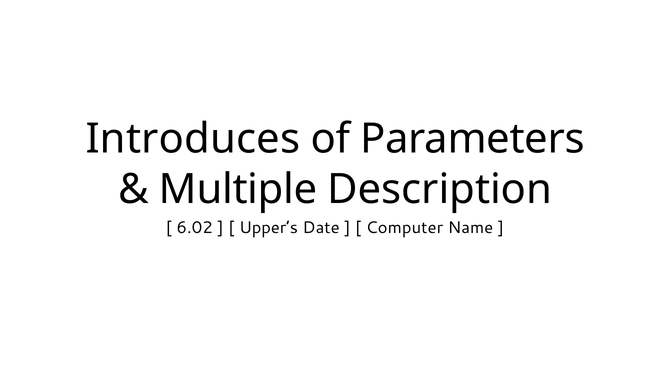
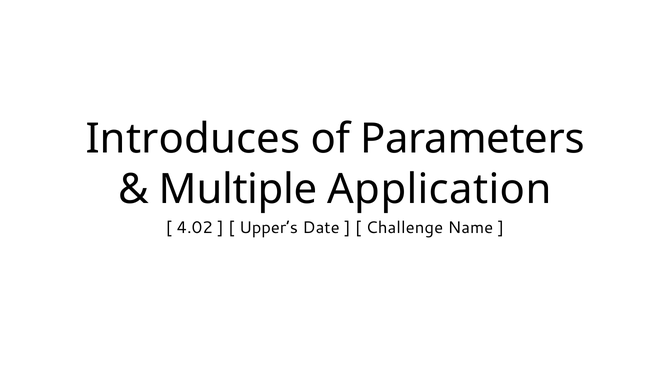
Description: Description -> Application (439, 189)
6.02: 6.02 -> 4.02 (195, 228)
Computer: Computer -> Challenge (404, 228)
